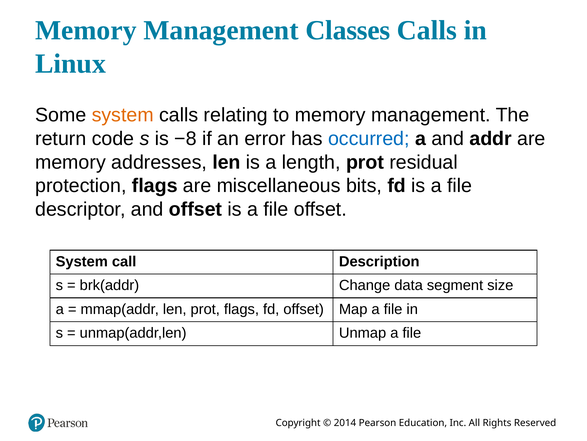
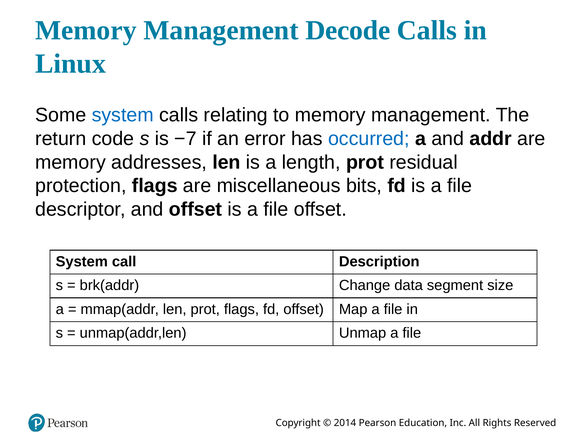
Classes: Classes -> Decode (348, 30)
system colour: orange -> blue (123, 115)
−8: −8 -> −7 (185, 138)
